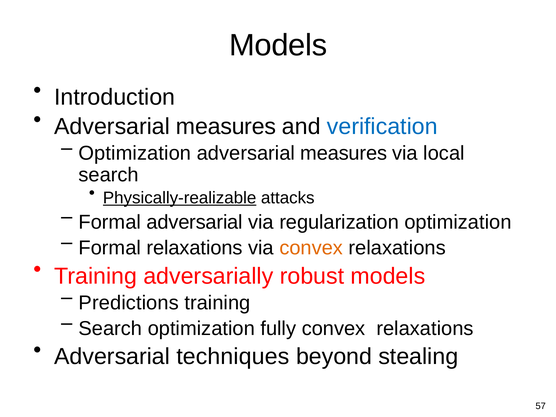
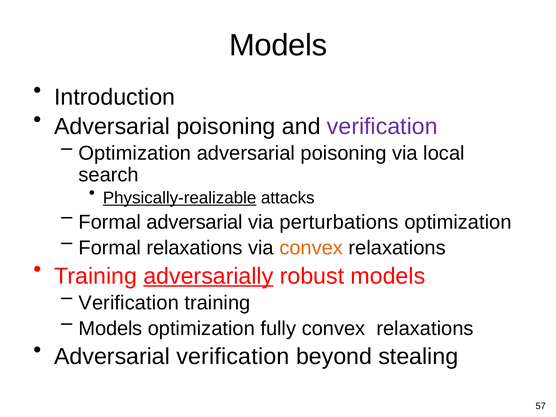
measures: measures -> poisoning (226, 127)
verification colour: blue -> purple (382, 127)
measures: measures -> poisoning (344, 153)
regularization: regularization -> perturbations (339, 222)
adversarially underline: none -> present (208, 276)
Predictions: Predictions -> Verification (129, 303)
Search: Search -> Models (110, 328)
Adversarial techniques: techniques -> verification (233, 357)
